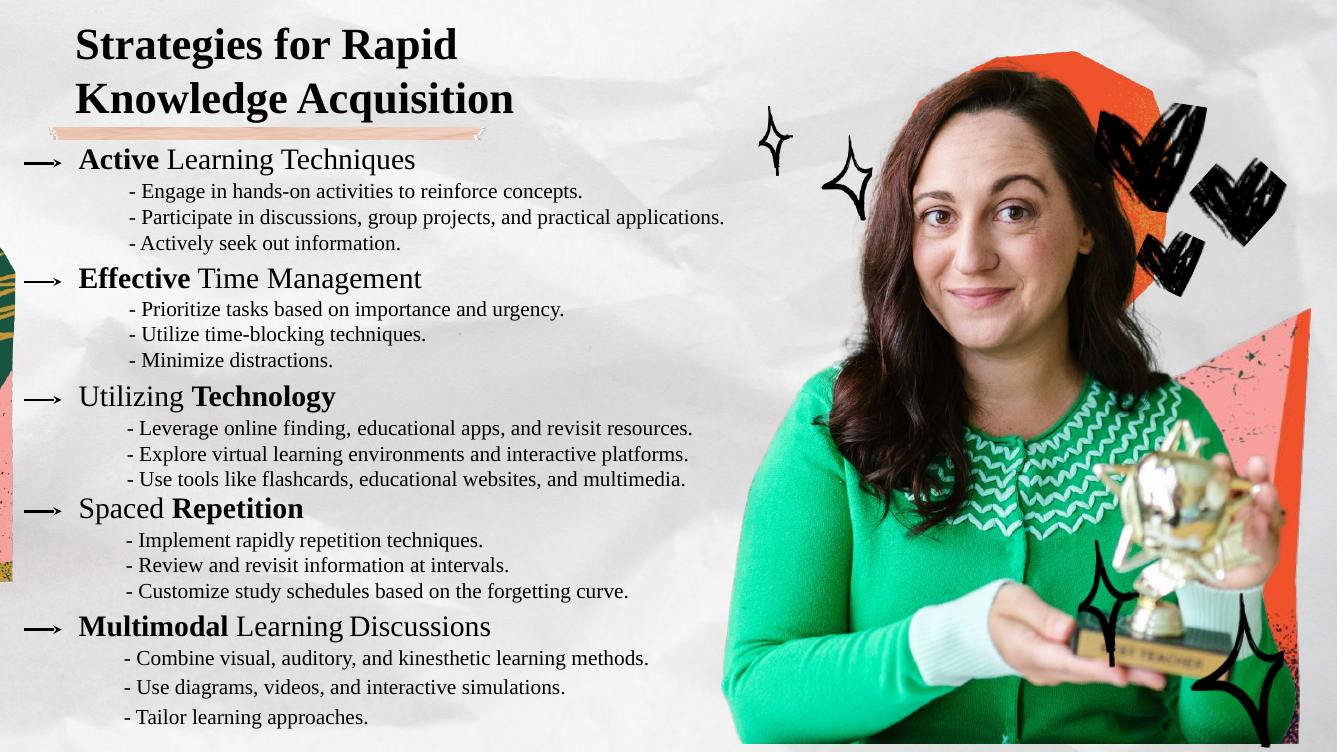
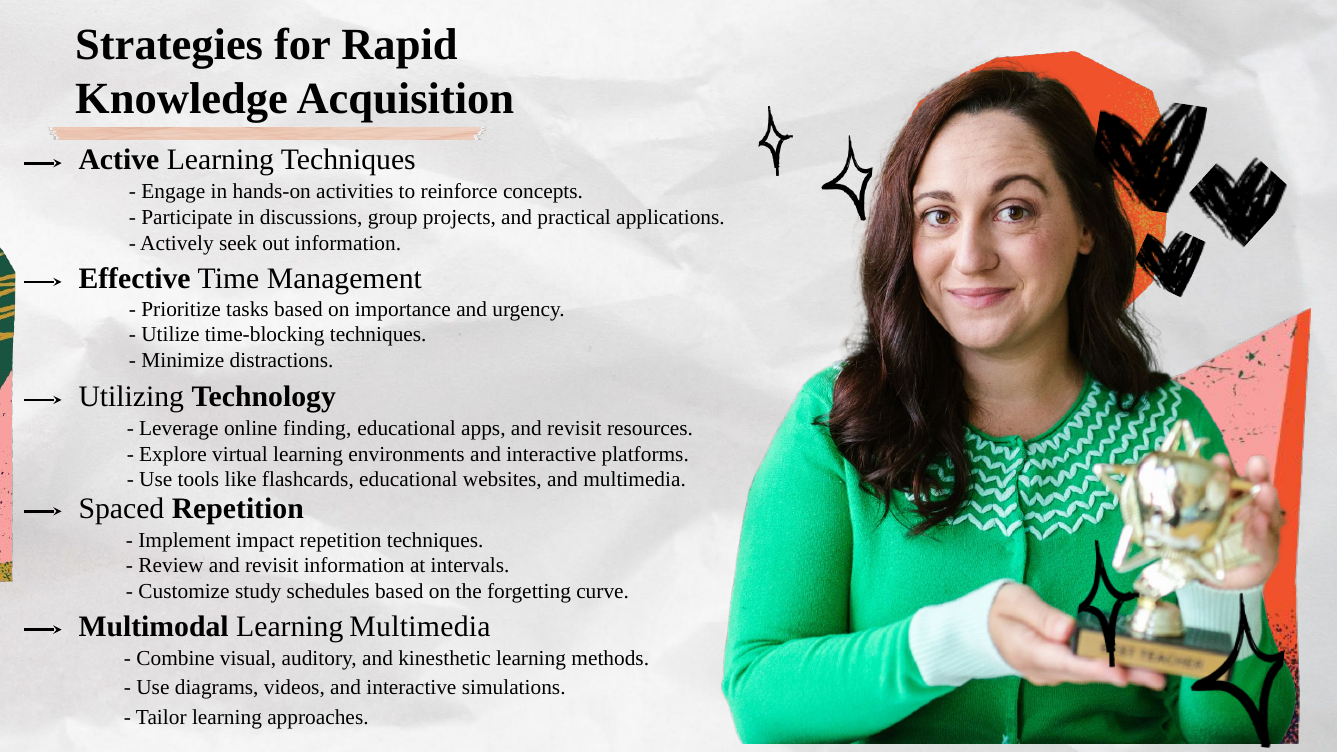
rapidly: rapidly -> impact (265, 540)
Learning Discussions: Discussions -> Multimedia (420, 627)
